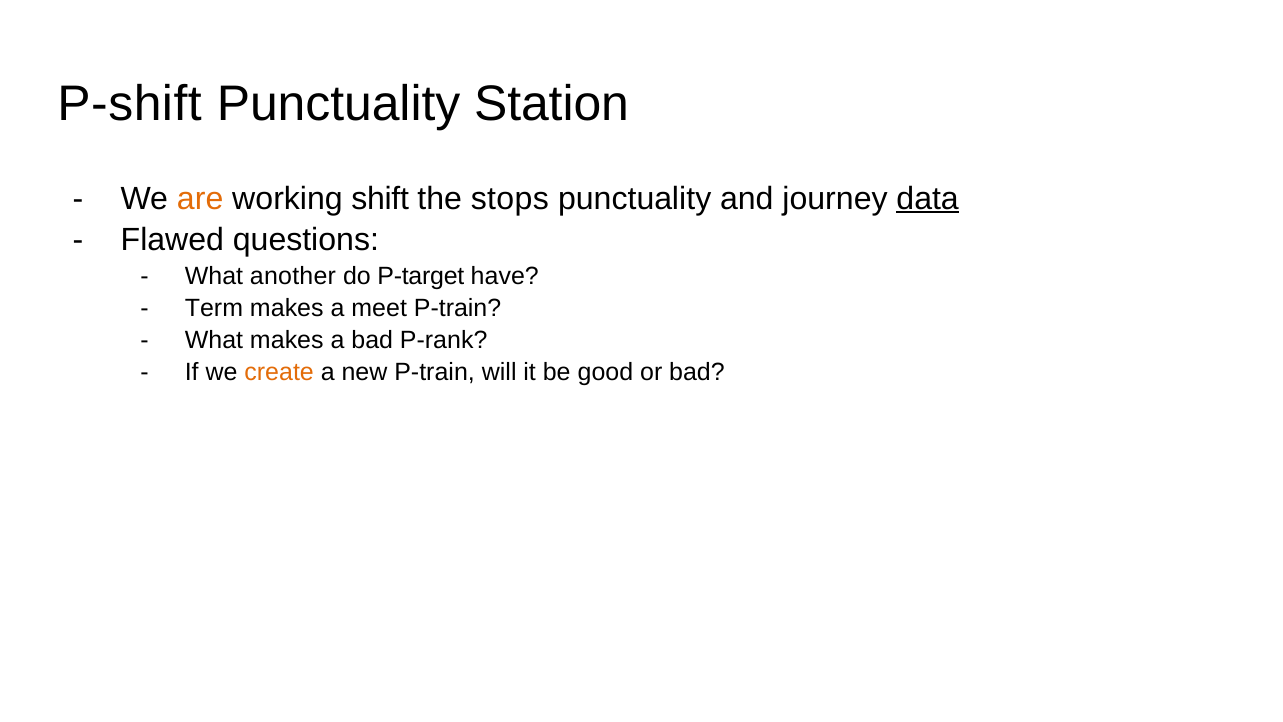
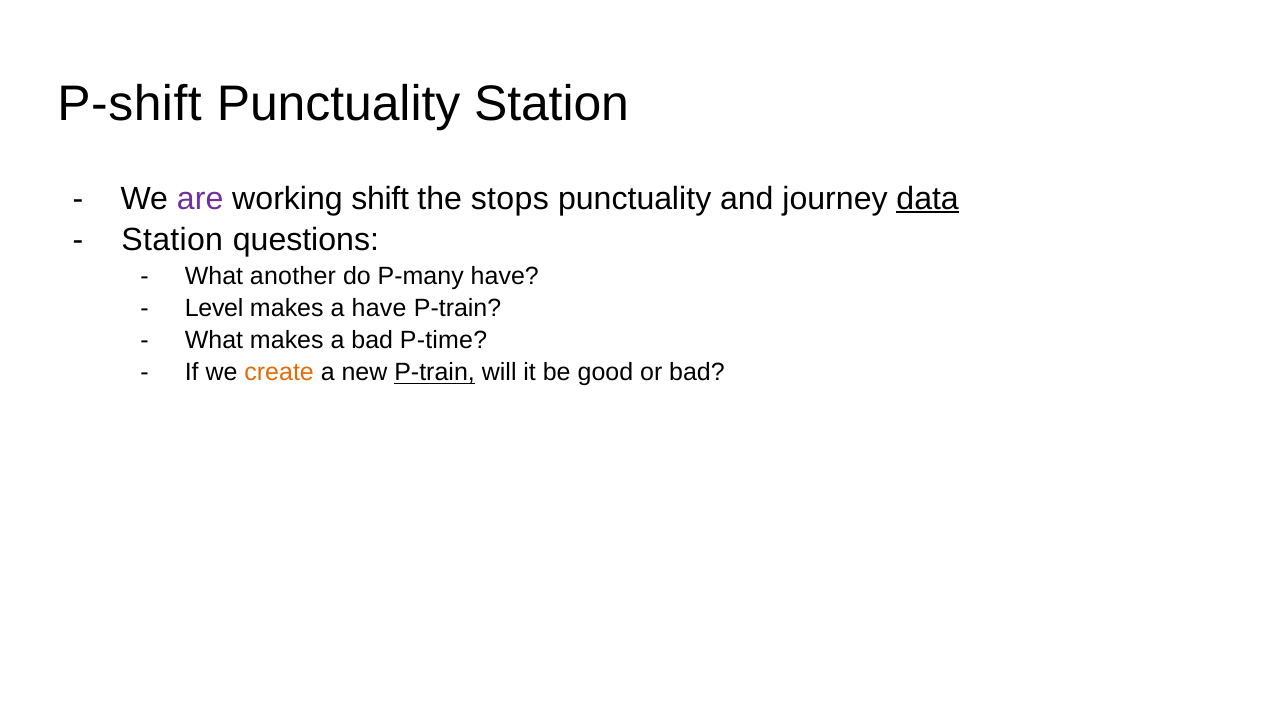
are colour: orange -> purple (200, 198)
Flawed: Flawed -> Station (172, 240)
P-target: P-target -> P-many (421, 276)
Term: Term -> Level (214, 308)
a meet: meet -> have (379, 308)
P-rank: P-rank -> P-time (444, 340)
P-train underline: none -> present (435, 372)
